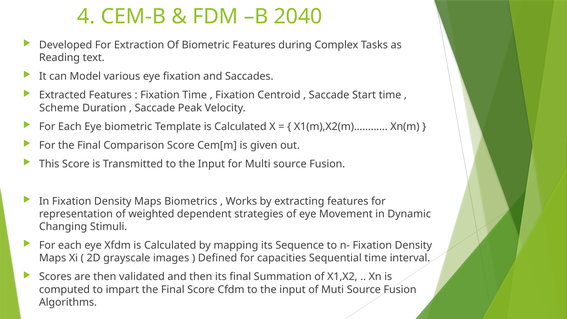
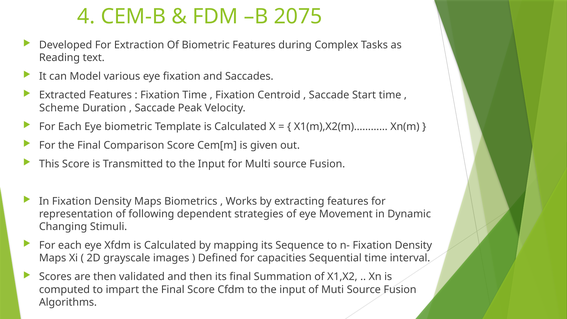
2040: 2040 -> 2075 (298, 16)
weighted: weighted -> following (151, 214)
